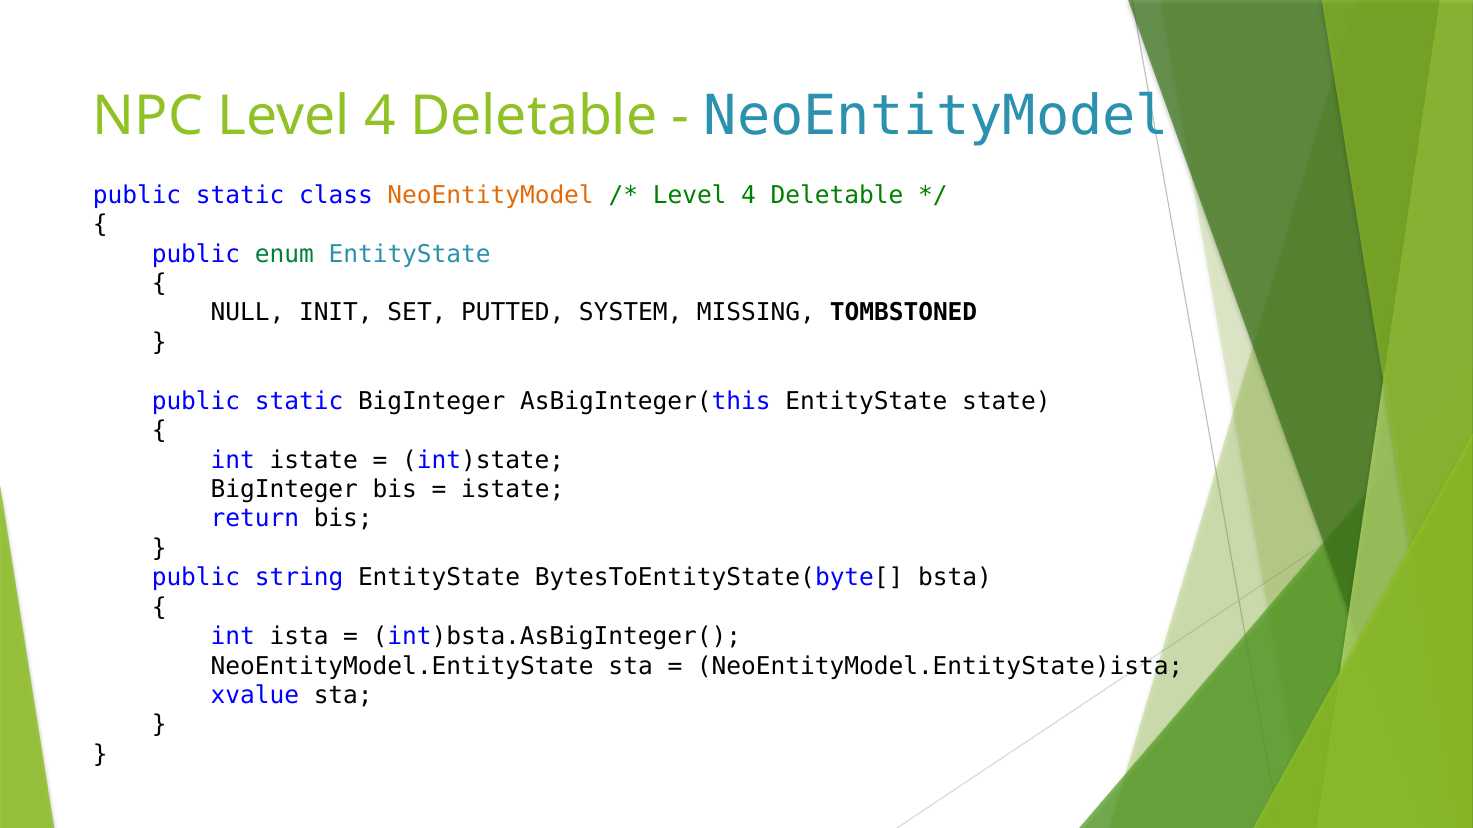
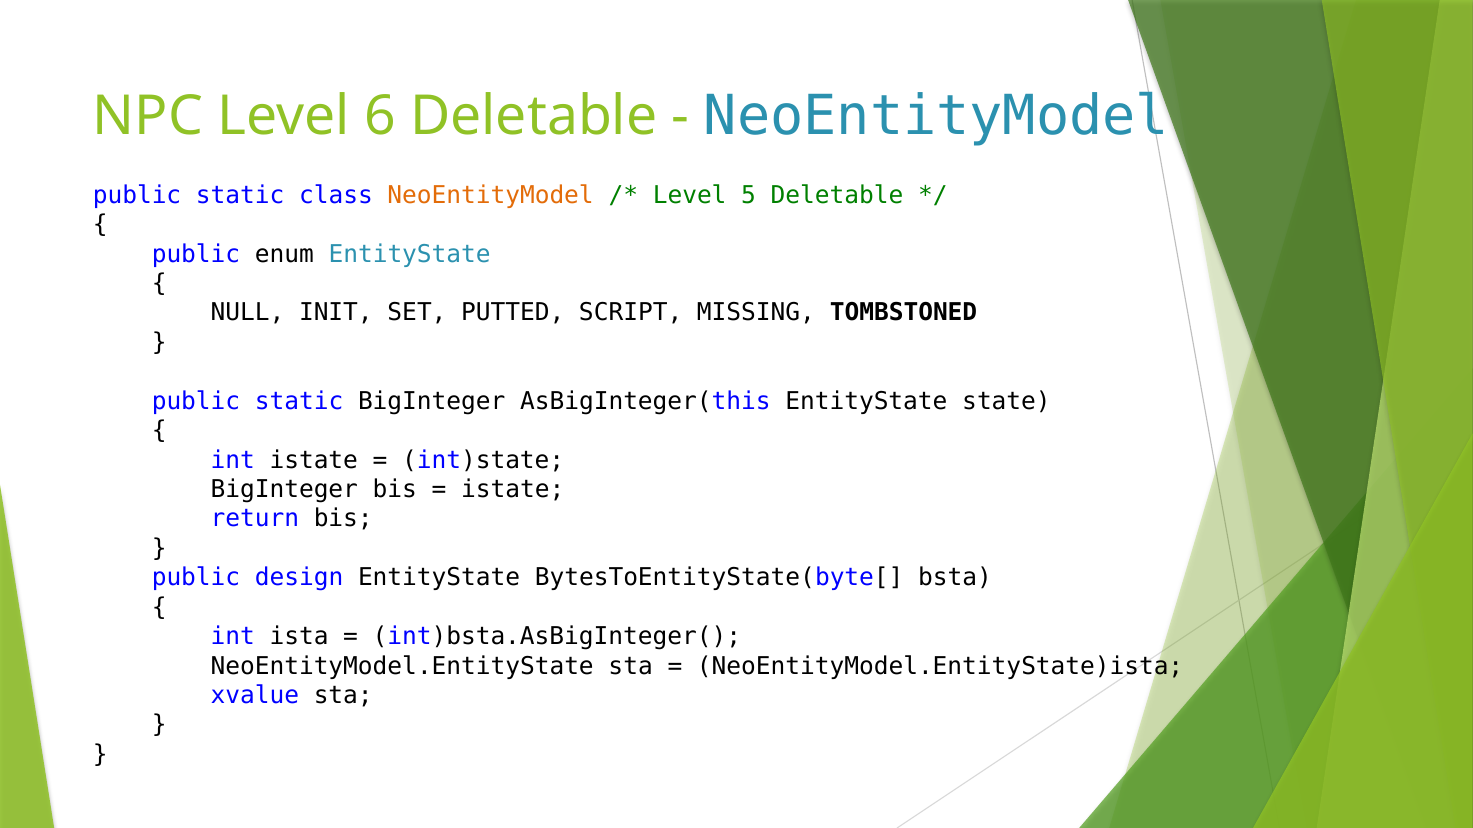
NPC Level 4: 4 -> 6 (380, 116)
4: 4 -> 5 (749, 195)
enum colour: green -> black (284, 254)
SYSTEM: SYSTEM -> SCRIPT (631, 313)
string: string -> design (299, 578)
